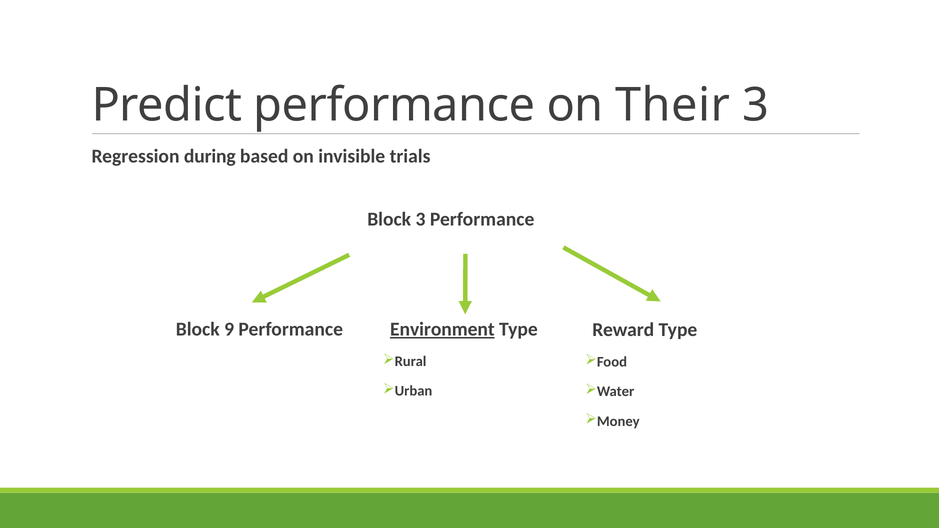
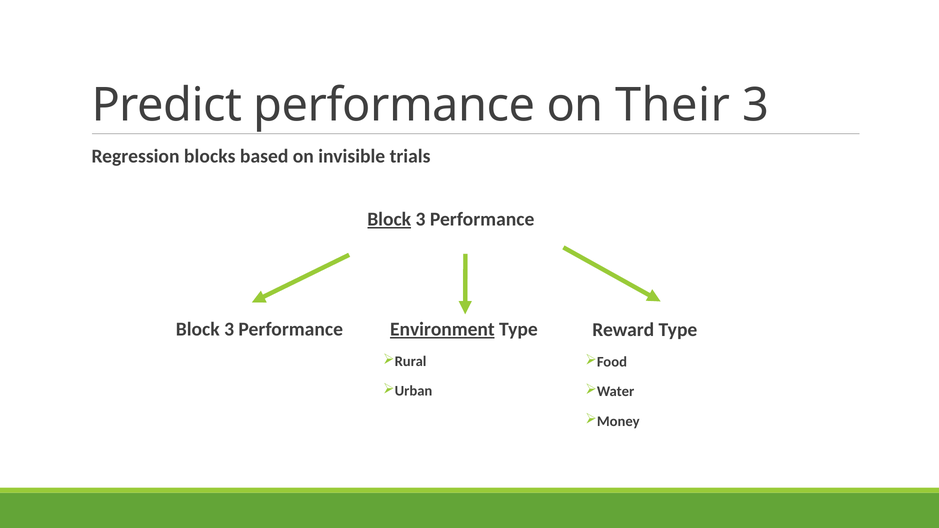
during: during -> blocks (210, 156)
Block underline: none -> present (389, 219)
9: 9 -> 3 (229, 329)
